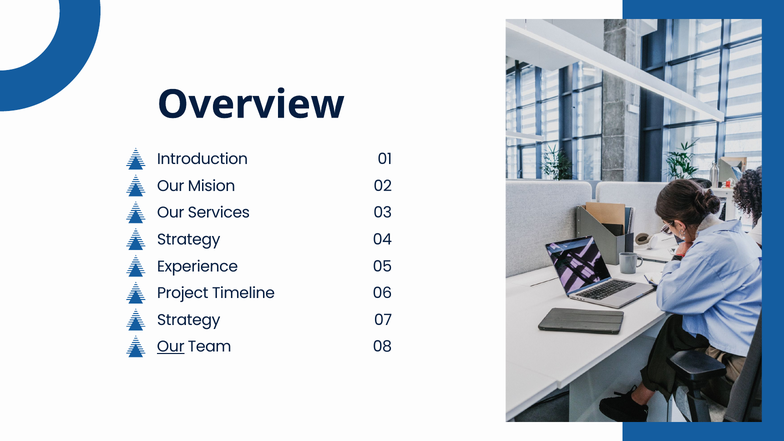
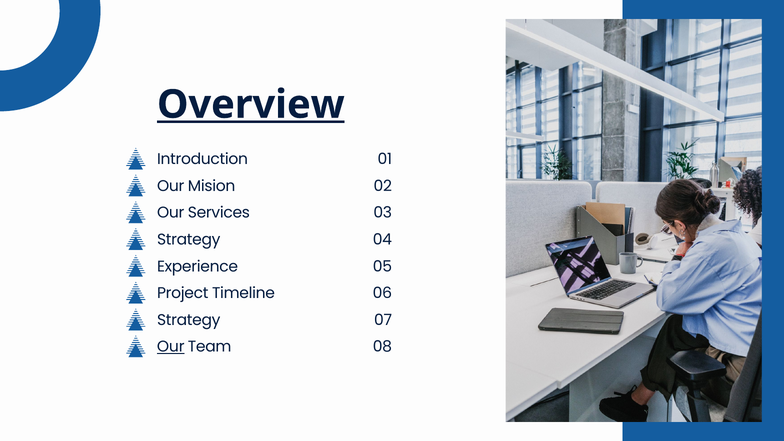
Overview underline: none -> present (251, 105)
